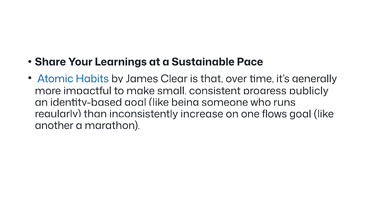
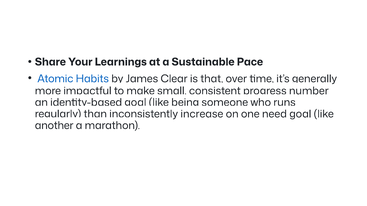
publicly: publicly -> number (309, 91)
flows: flows -> need (274, 114)
